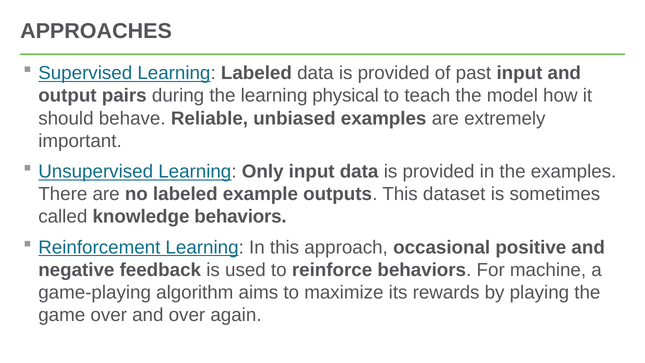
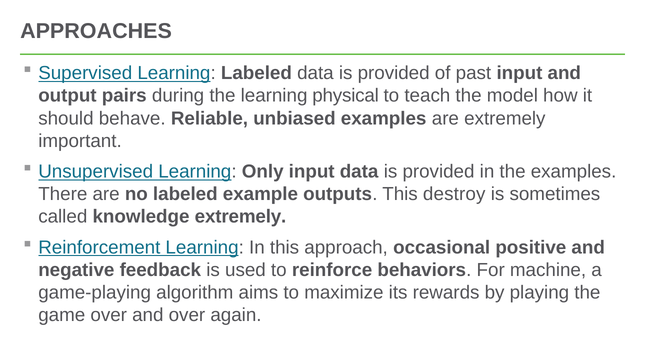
dataset: dataset -> destroy (454, 194)
knowledge behaviors: behaviors -> extremely (241, 217)
